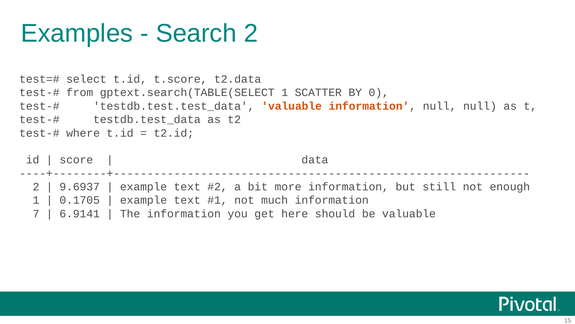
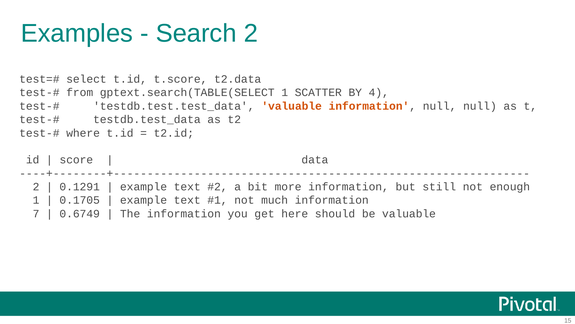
0: 0 -> 4 (379, 92)
9.6937: 9.6937 -> 0.1291 (80, 186)
6.9141: 6.9141 -> 0.6749 (80, 213)
